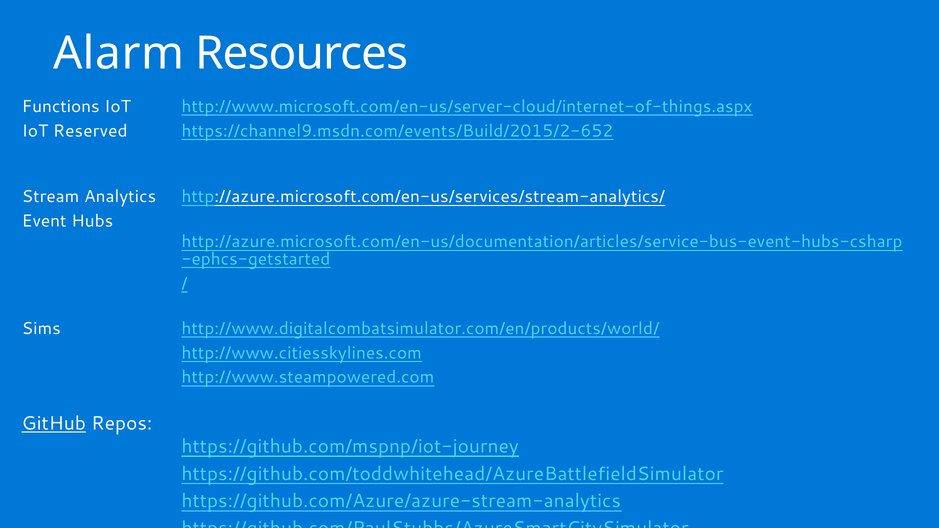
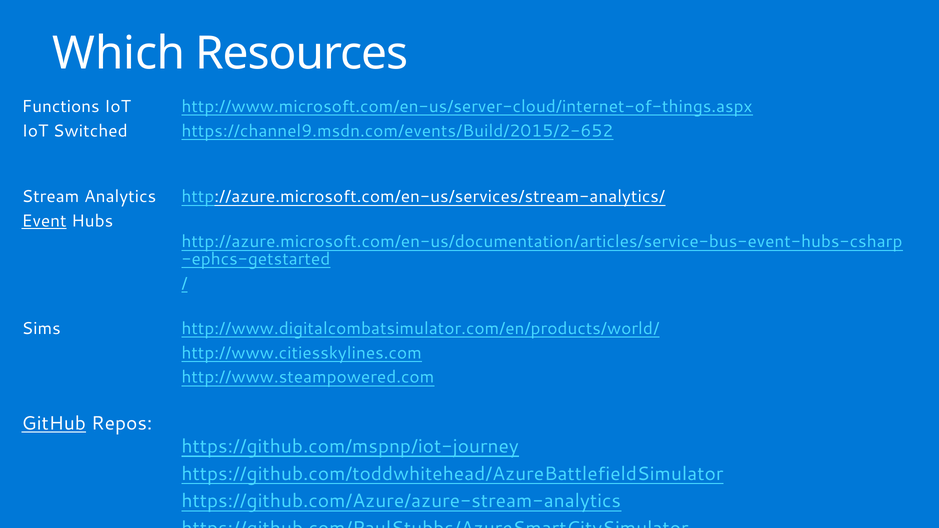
Alarm: Alarm -> Which (119, 54)
Reserved: Reserved -> Switched (90, 131)
Event underline: none -> present (44, 221)
